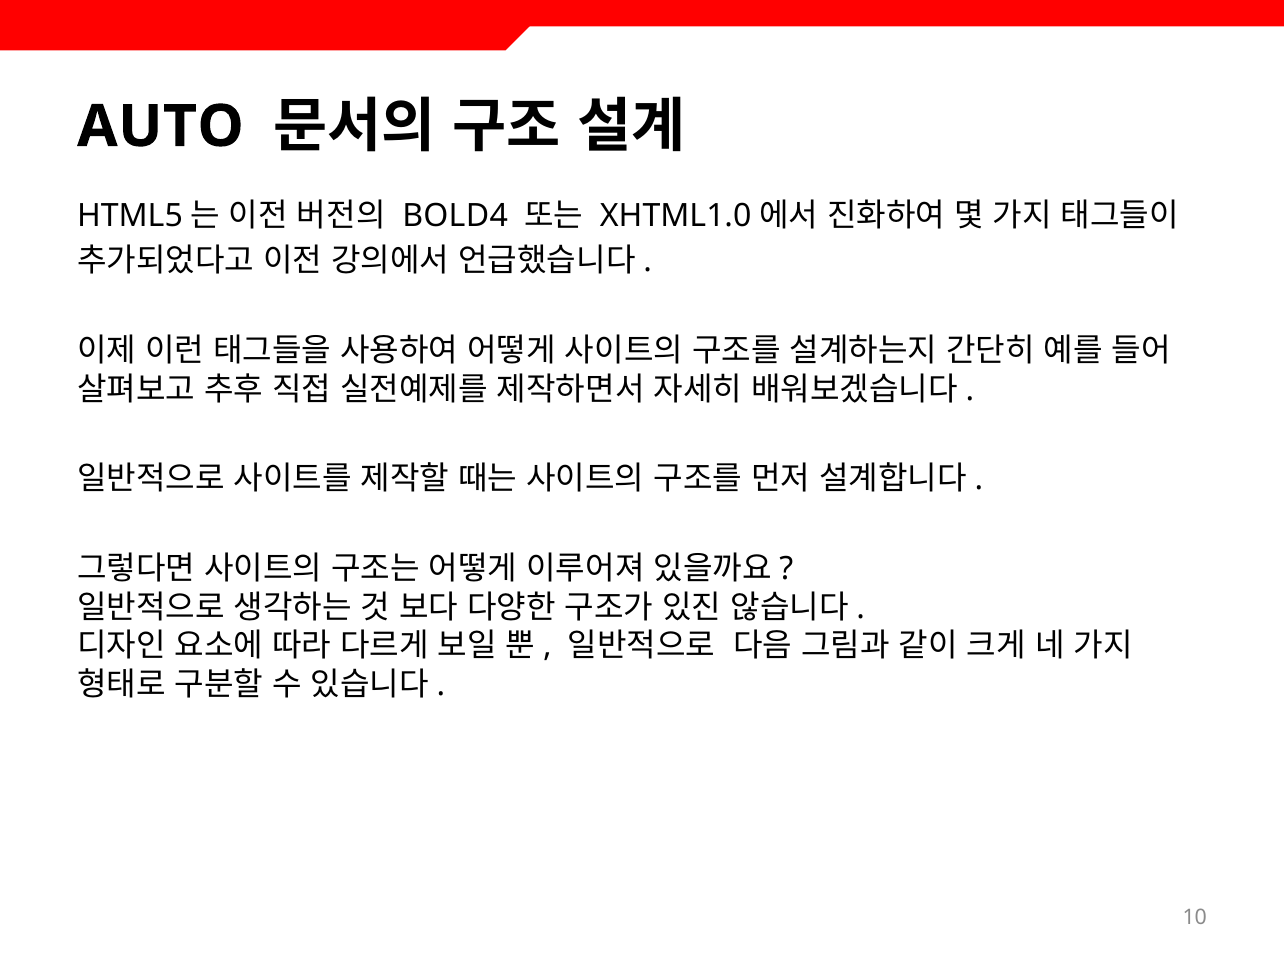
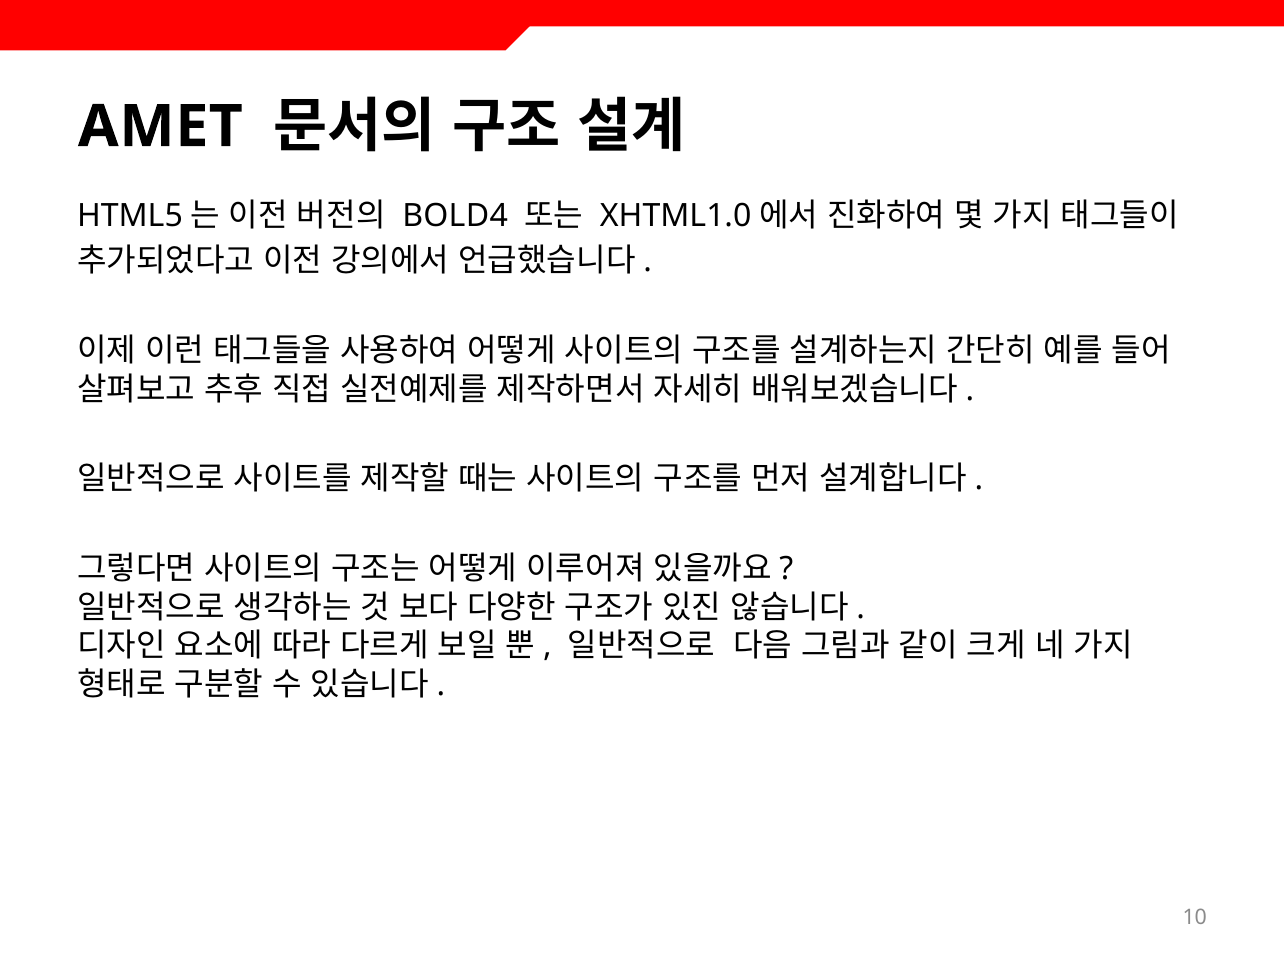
AUTO: AUTO -> AMET (160, 127)
